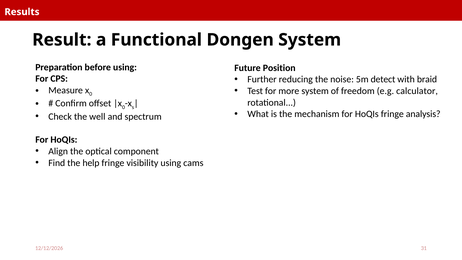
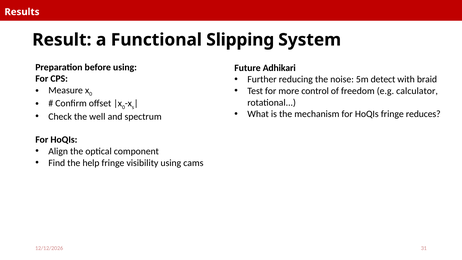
Dongen: Dongen -> Slipping (240, 40)
Position: Position -> Adhikari (279, 68)
more system: system -> control (315, 91)
analysis: analysis -> reduces (423, 114)
